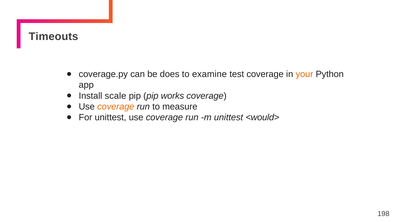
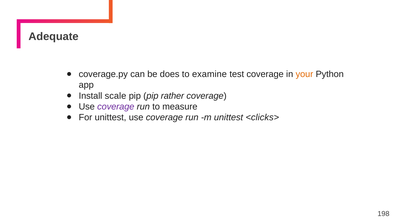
Timeouts: Timeouts -> Adequate (54, 36)
works: works -> rather (172, 96)
coverage colour: orange -> purple (116, 107)
<would>: <would> -> <clicks> (262, 118)
